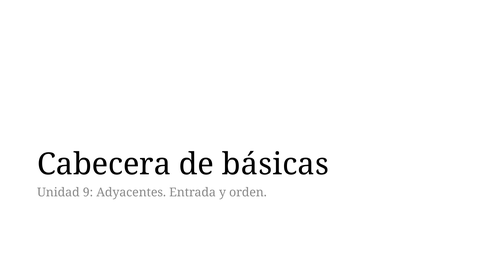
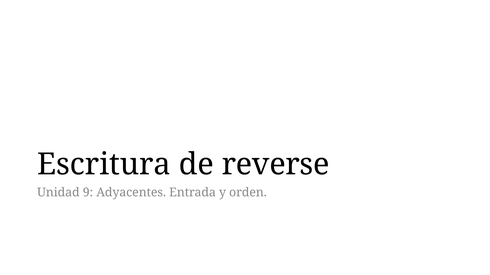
Cabecera: Cabecera -> Escritura (104, 165)
básicas: básicas -> reverse (276, 165)
